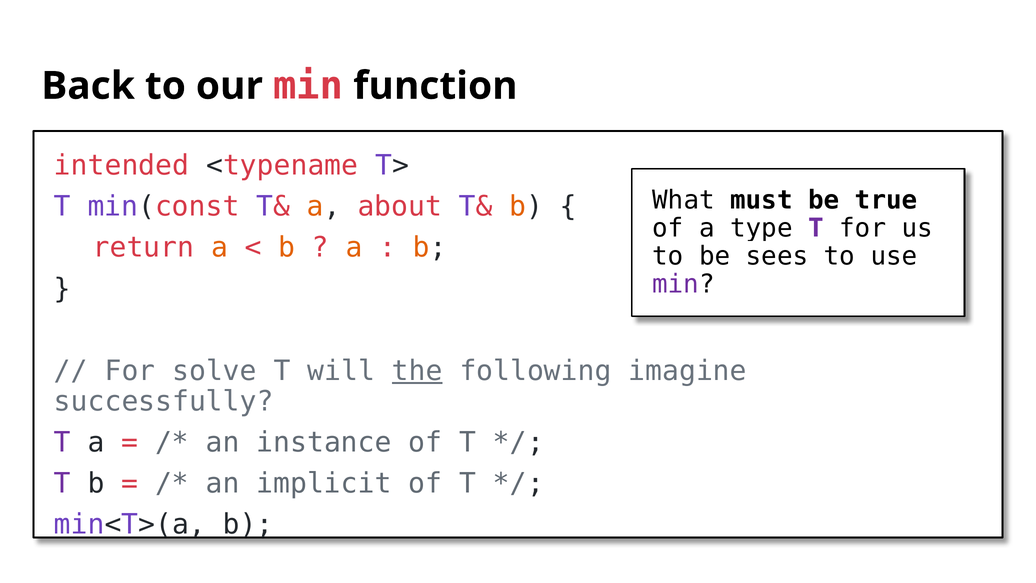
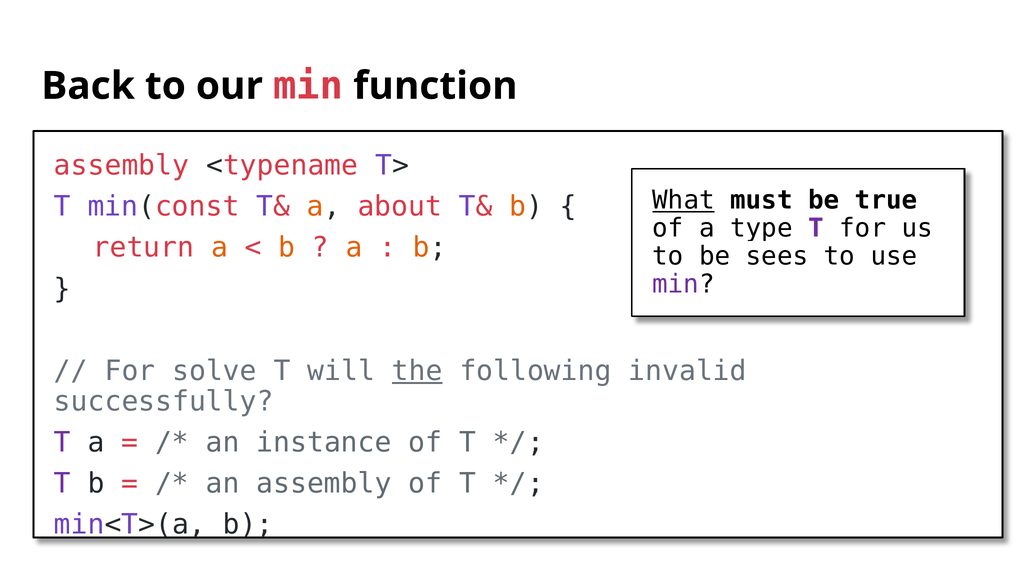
intended: intended -> assembly (122, 165)
What underline: none -> present (684, 200)
imagine: imagine -> invalid (688, 371)
an implicit: implicit -> assembly (324, 483)
